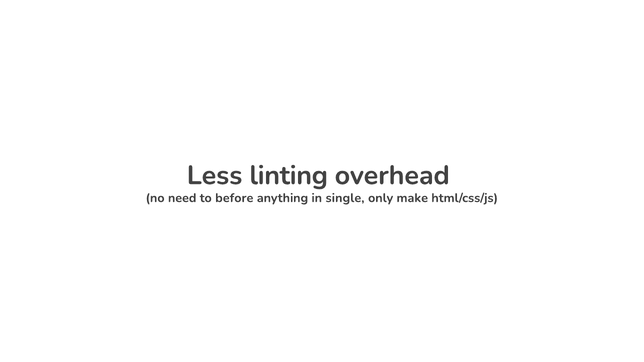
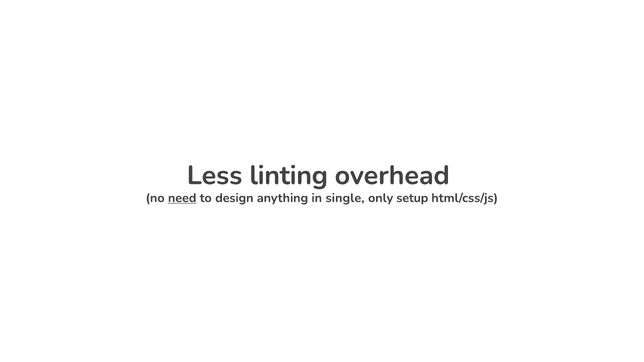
need underline: none -> present (182, 198)
before: before -> design (234, 198)
make: make -> setup (412, 198)
